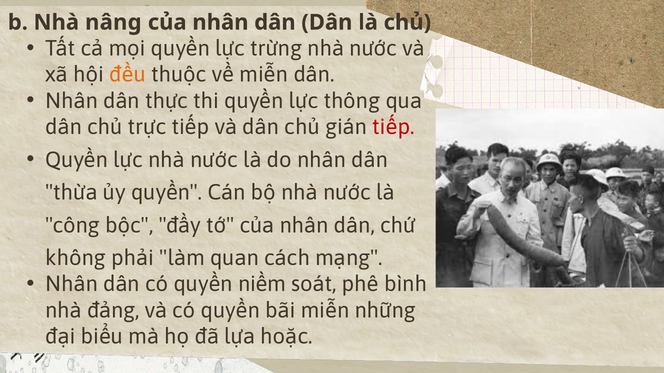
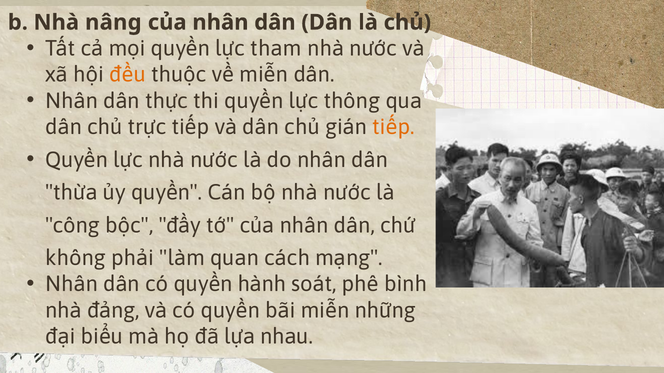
trừng: trừng -> tham (276, 49)
tiếp colour: red -> orange (393, 127)
niềm: niềm -> hành (262, 285)
hoặc: hoặc -> nhau (287, 337)
